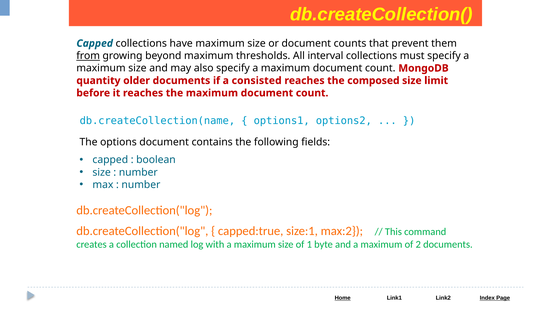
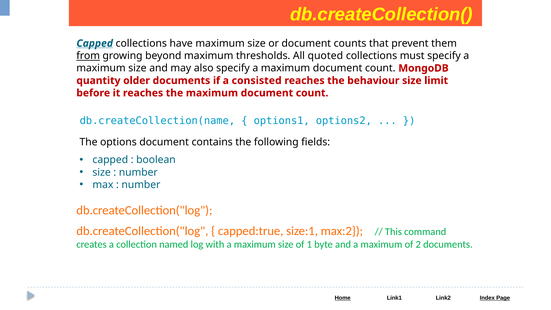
Capped underline: none -> present (95, 43)
interval: interval -> quoted (325, 56)
composed: composed -> behaviour (373, 81)
